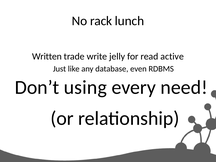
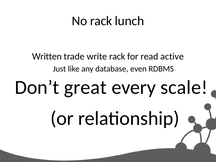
write jelly: jelly -> rack (117, 56)
using: using -> great (85, 87)
need: need -> scale (184, 87)
